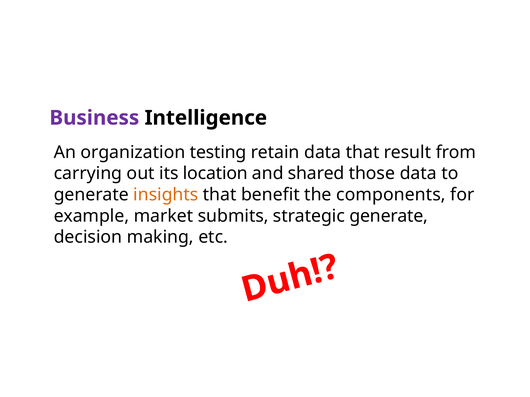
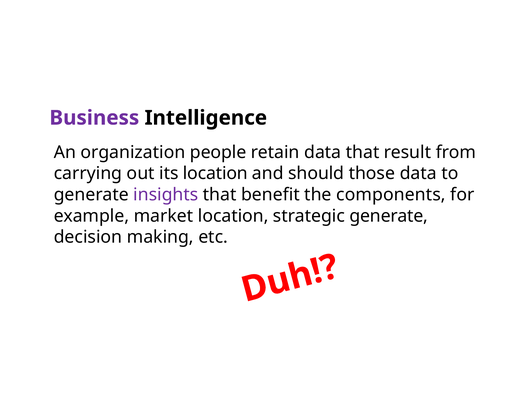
testing: testing -> people (218, 153)
shared: shared -> should (316, 174)
insights colour: orange -> purple (166, 195)
market submits: submits -> location (233, 216)
